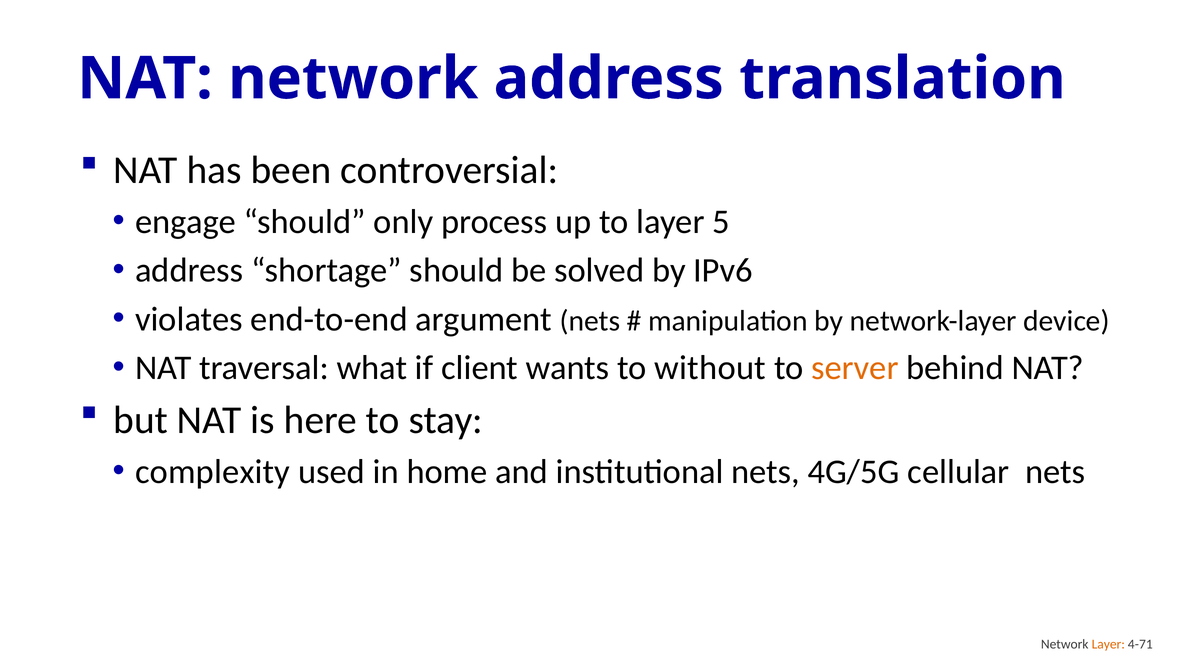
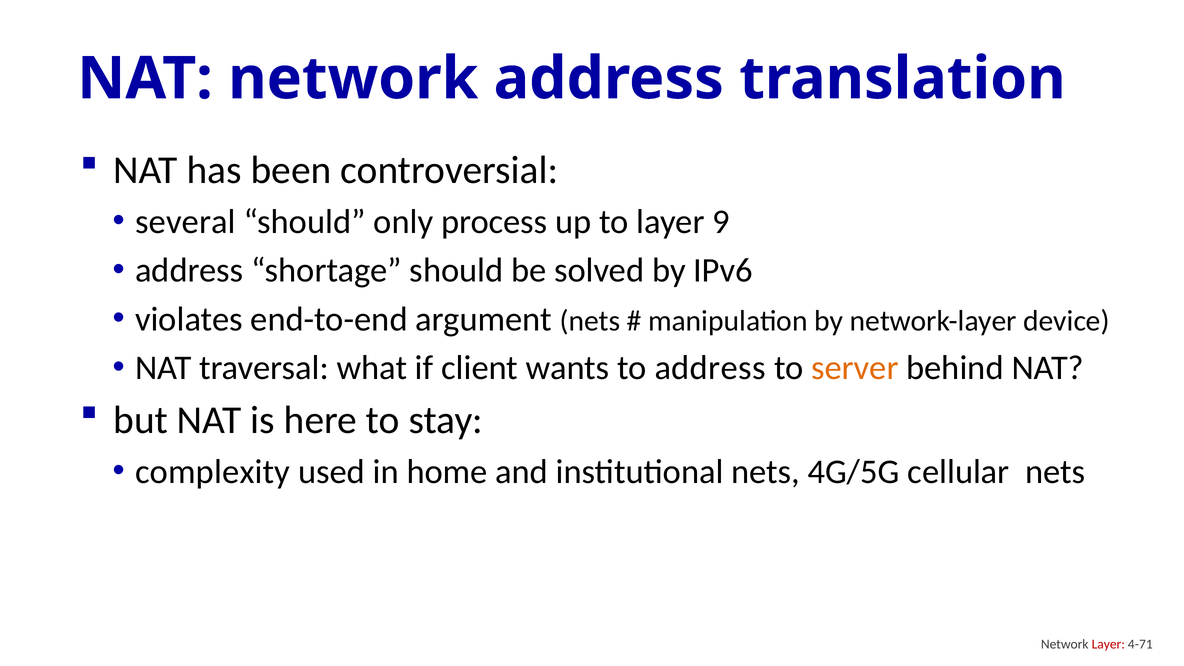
engage: engage -> several (185, 222)
5: 5 -> 9 (721, 222)
to without: without -> address (710, 368)
Layer colour: orange -> red (1108, 644)
